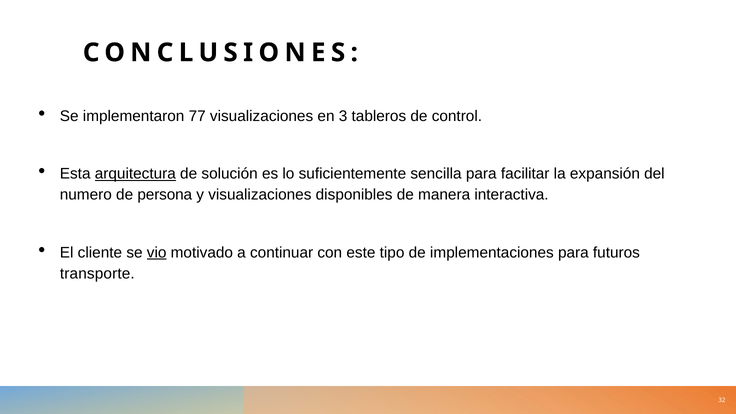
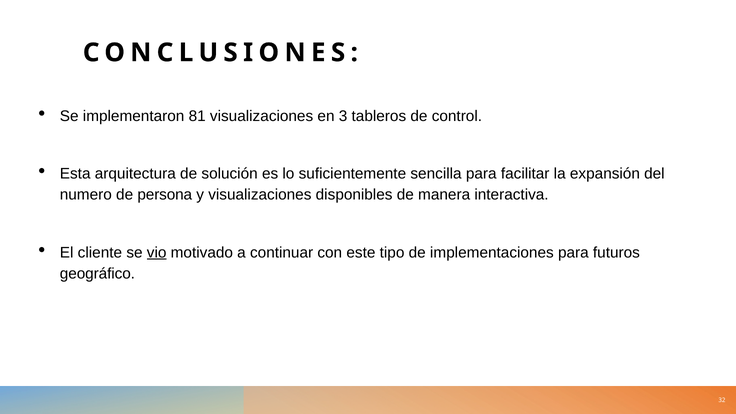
77: 77 -> 81 (197, 116)
arquitectura underline: present -> none (135, 174)
transporte: transporte -> geográfico (97, 274)
